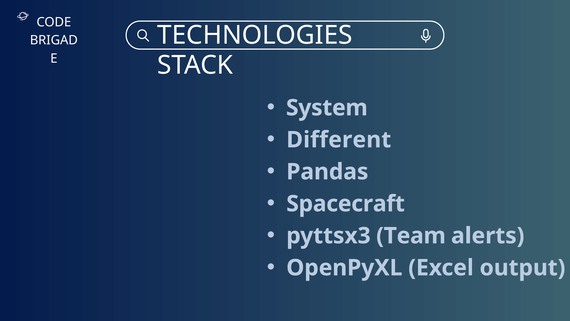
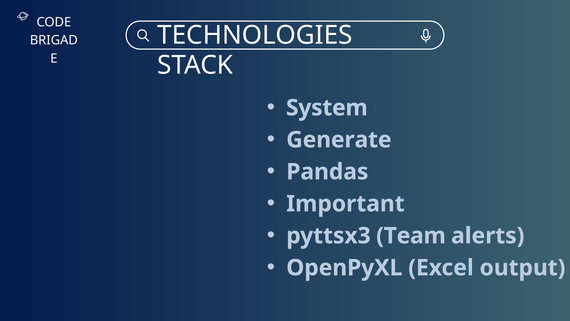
Different: Different -> Generate (339, 140)
Spacecraft: Spacecraft -> Important (345, 204)
